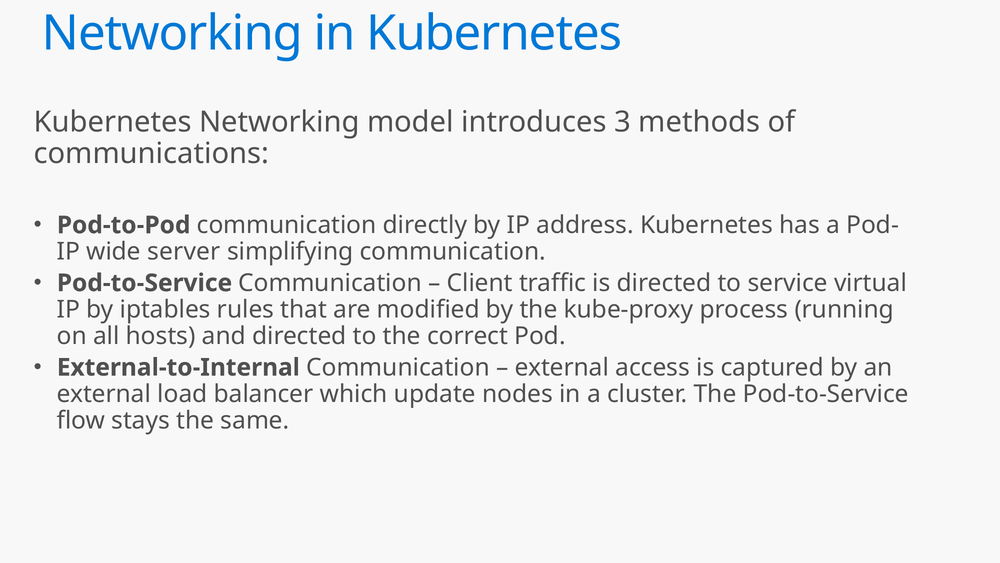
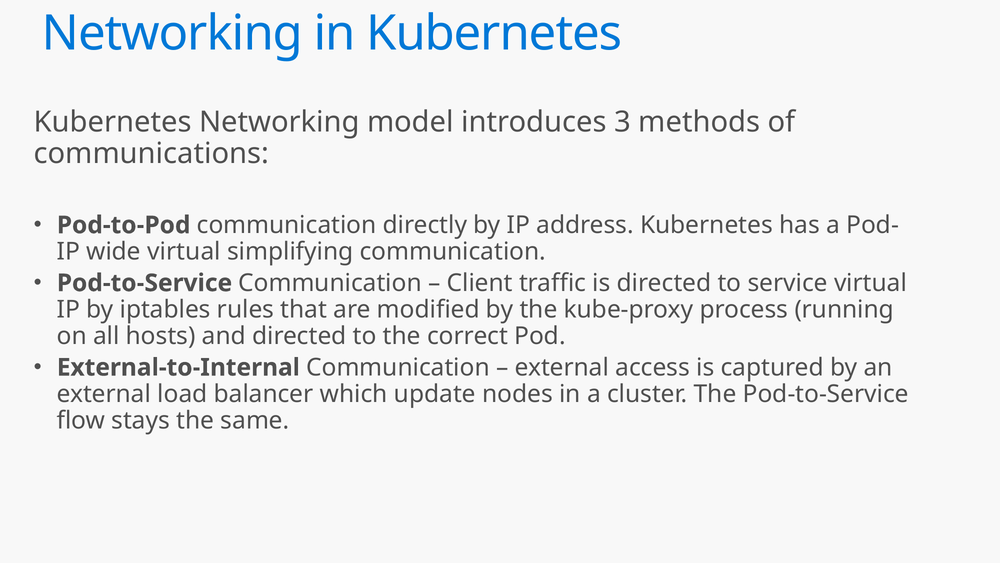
wide server: server -> virtual (184, 251)
